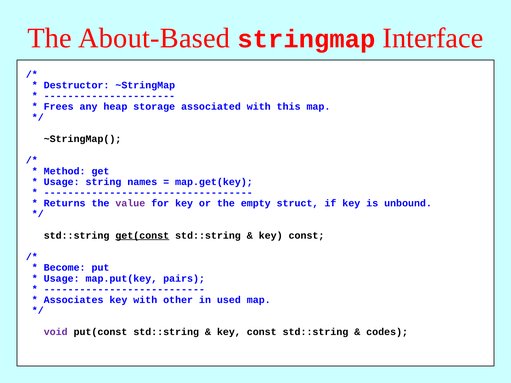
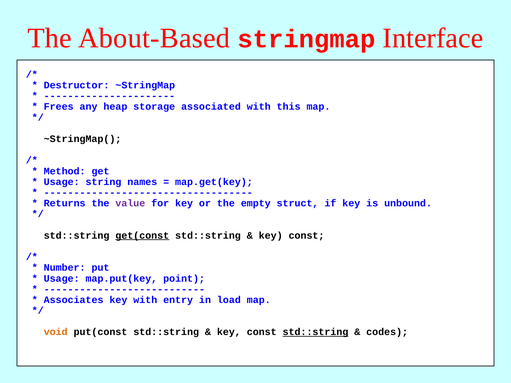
Become: Become -> Number (65, 268)
pairs: pairs -> point (184, 279)
other: other -> entry (178, 300)
used: used -> load (229, 300)
void colour: purple -> orange (56, 332)
std::string underline: none -> present (315, 332)
